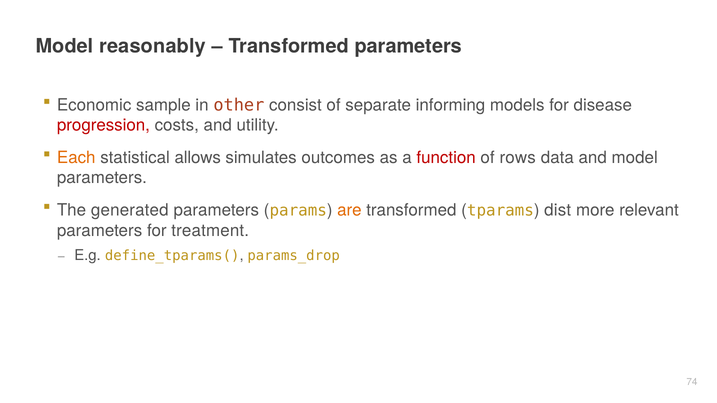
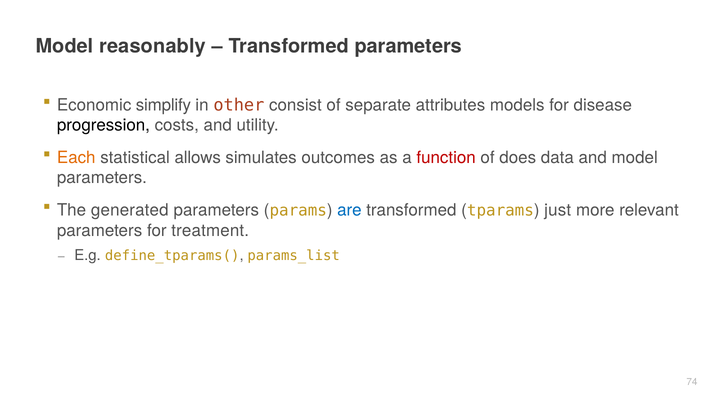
sample: sample -> simplify (163, 105)
informing: informing -> attributes (450, 105)
progression colour: red -> black (103, 125)
rows: rows -> does (518, 158)
are colour: orange -> blue (349, 210)
dist: dist -> just (558, 210)
params_drop: params_drop -> params_list (294, 256)
